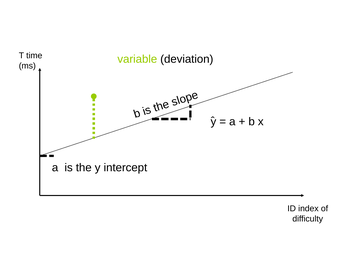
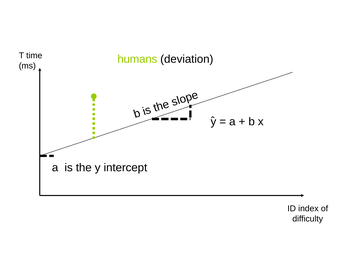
variable: variable -> humans (137, 59)
